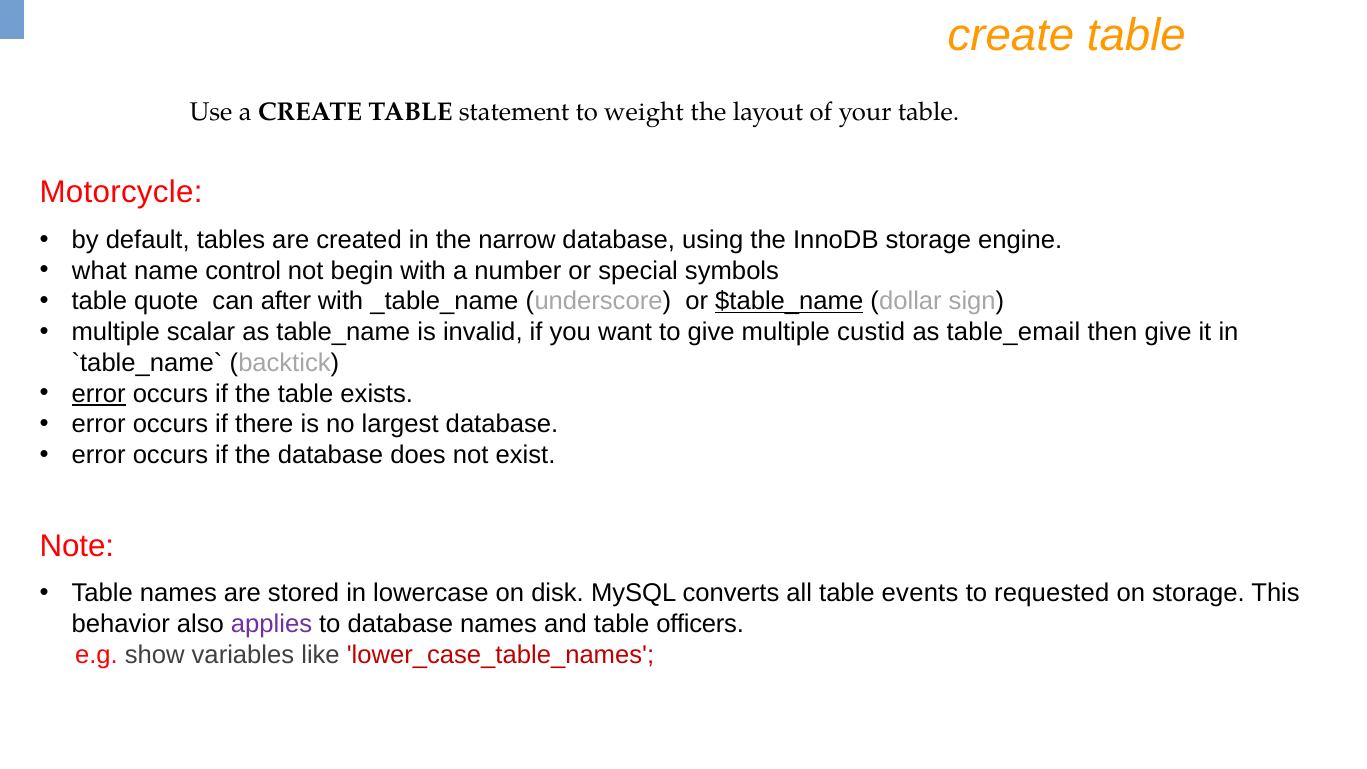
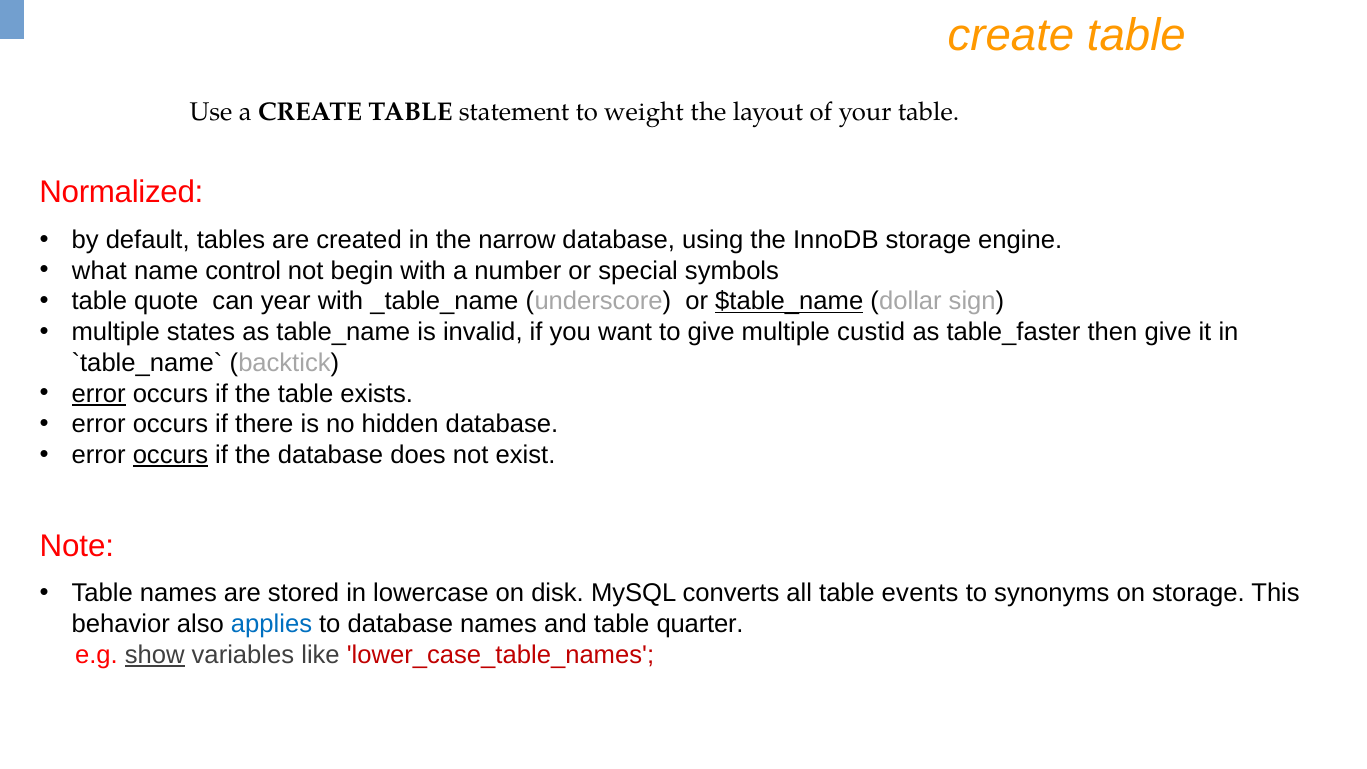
Motorcycle: Motorcycle -> Normalized (121, 192)
after: after -> year (286, 301)
scalar: scalar -> states (201, 332)
table_email: table_email -> table_faster (1014, 332)
largest: largest -> hidden (400, 424)
occurs underline: none -> present (170, 455)
requested: requested -> synonyms (1052, 593)
applies colour: purple -> blue (272, 624)
officers: officers -> quarter (700, 624)
show underline: none -> present (155, 655)
